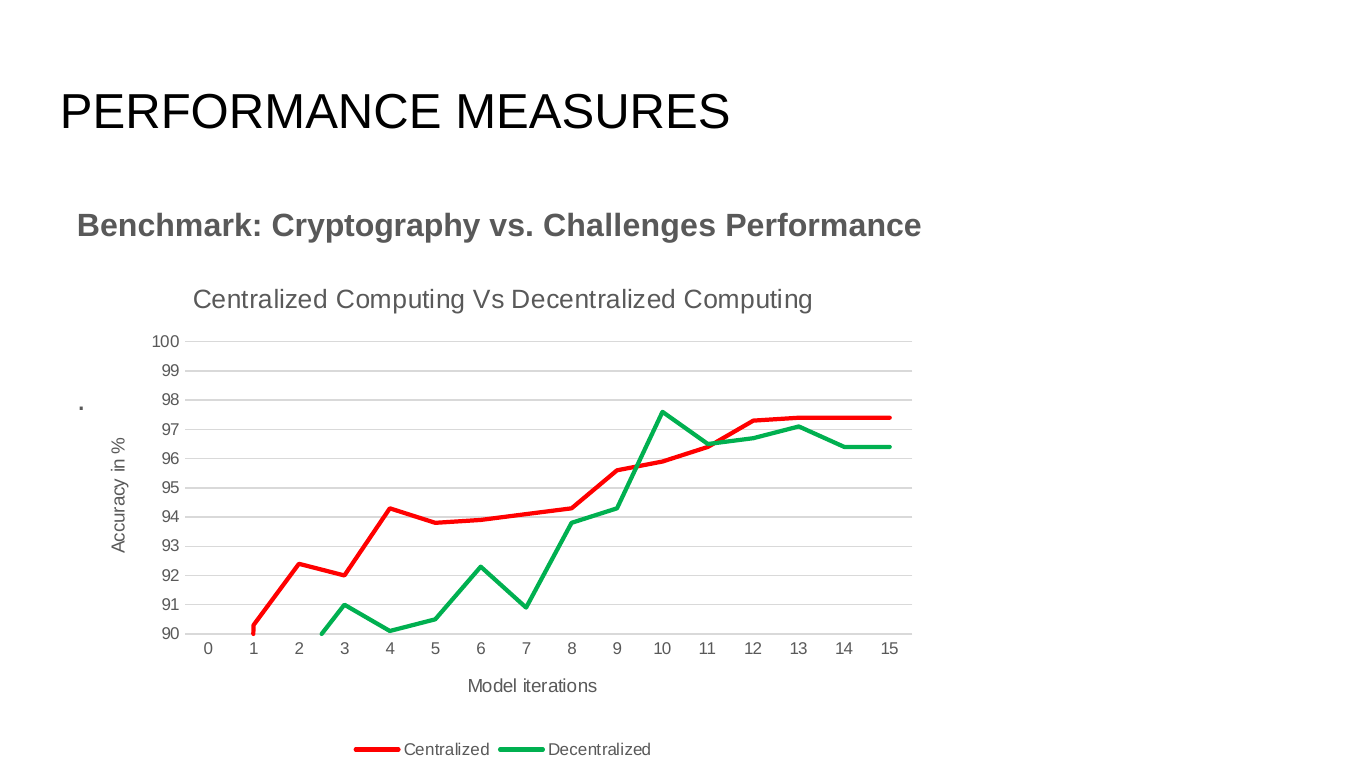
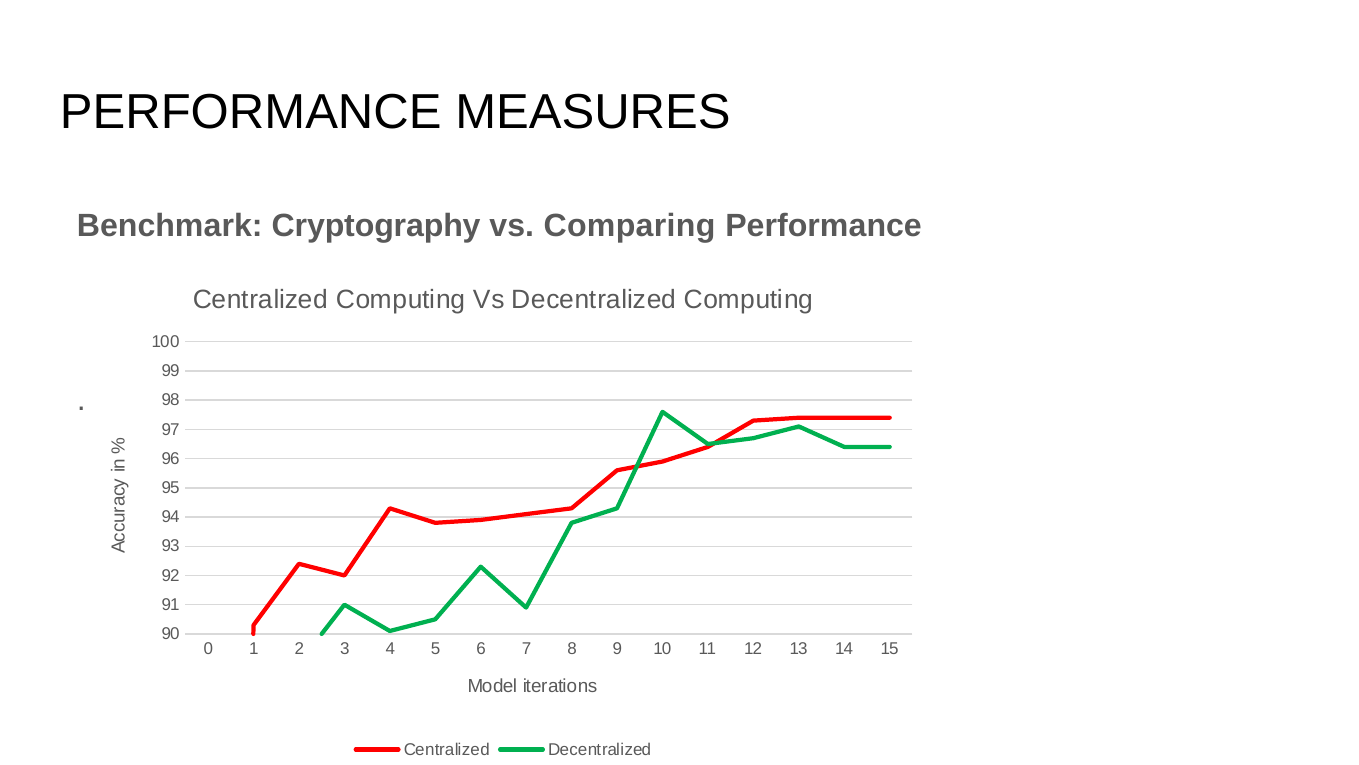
Challenges: Challenges -> Comparing (630, 226)
